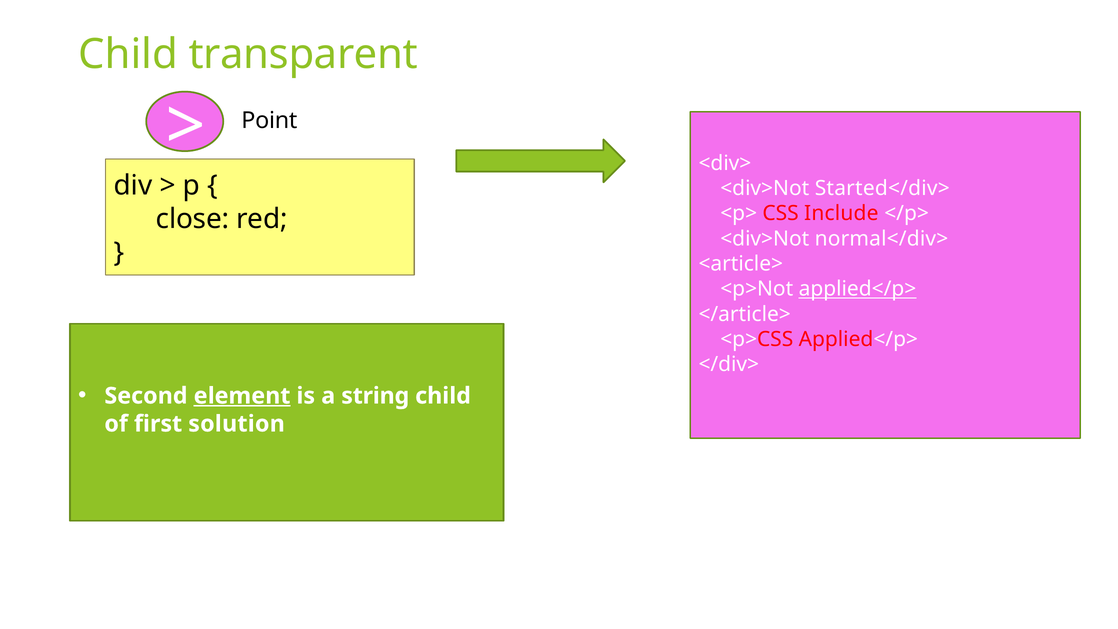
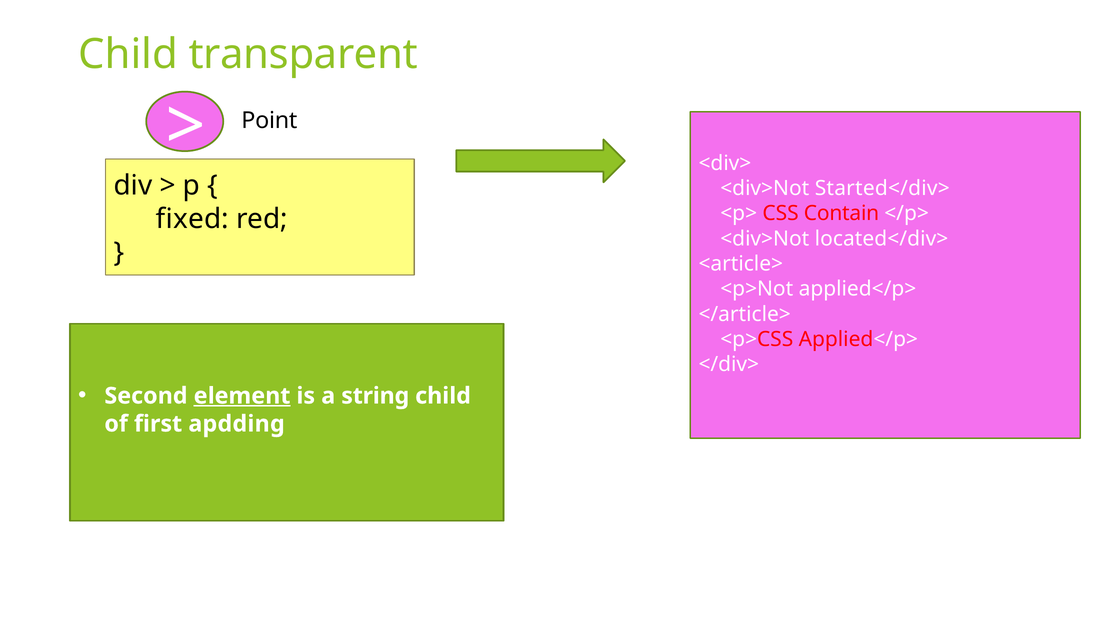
Include: Include -> Contain (842, 213)
close: close -> fixed (192, 219)
normal</div>: normal</div> -> located</div> (882, 239)
applied</p> underline: present -> none (857, 289)
solution: solution -> apdding (237, 424)
